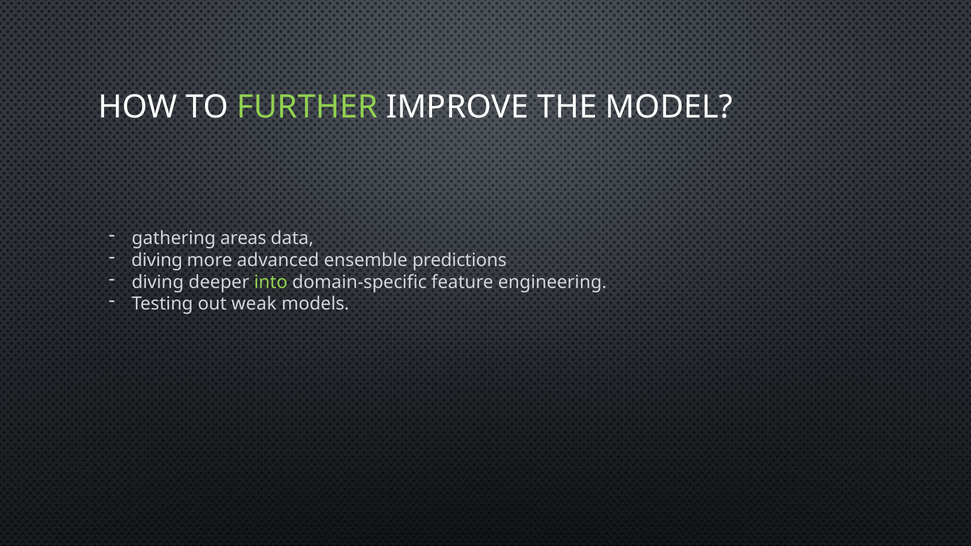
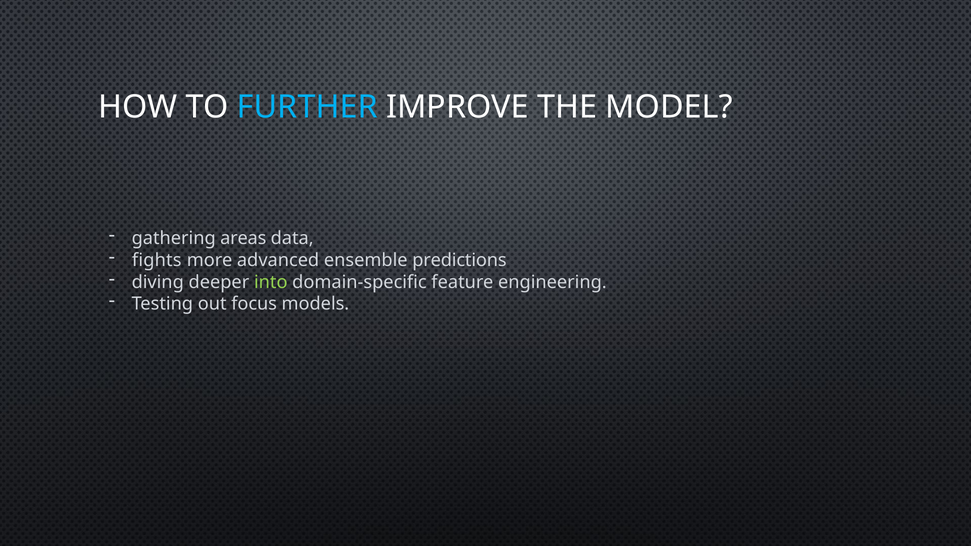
FURTHER colour: light green -> light blue (307, 107)
diving: diving -> fights (157, 260)
weak: weak -> focus (254, 304)
